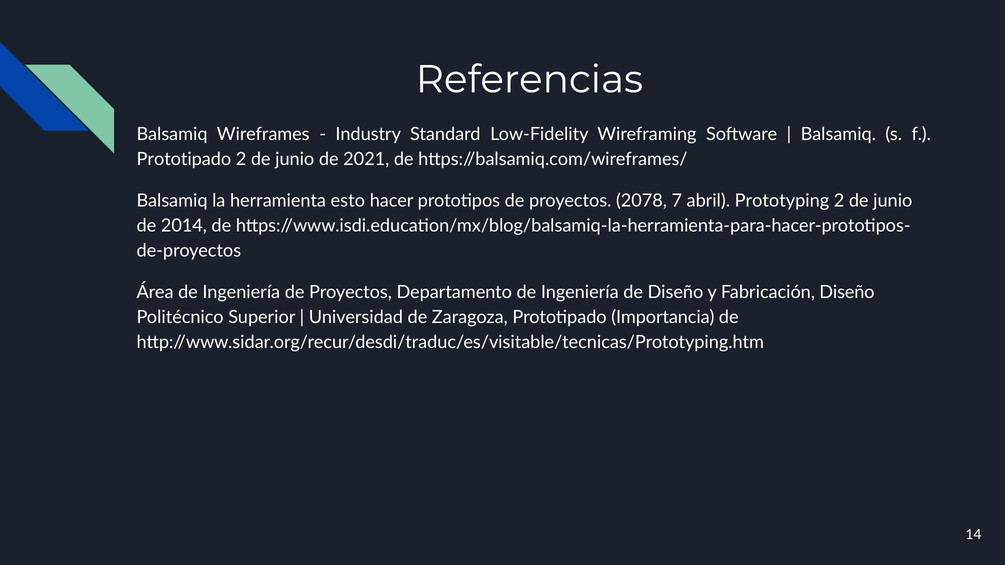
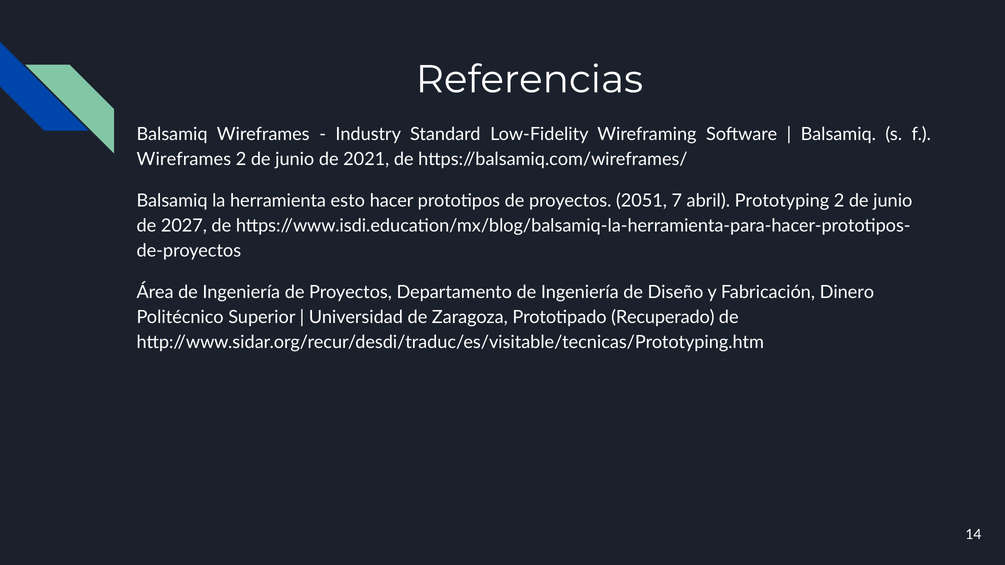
Prototipado: Prototipado -> Wireframes (184, 159)
2078: 2078 -> 2051 (641, 201)
2014: 2014 -> 2027 (184, 226)
Fabricación Diseño: Diseño -> Dinero (847, 293)
Importancia: Importancia -> Recuperado (663, 317)
